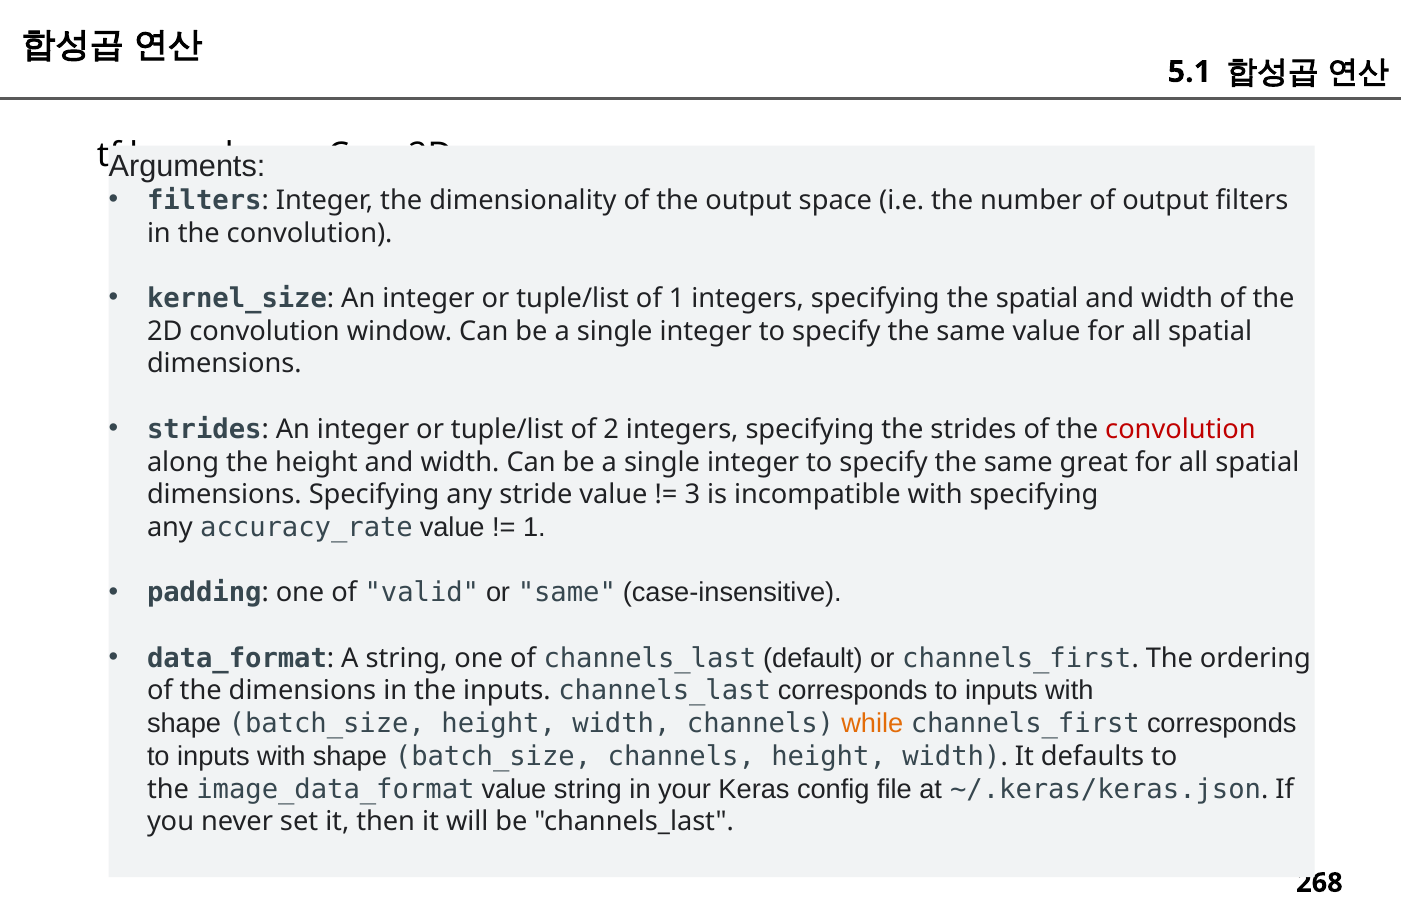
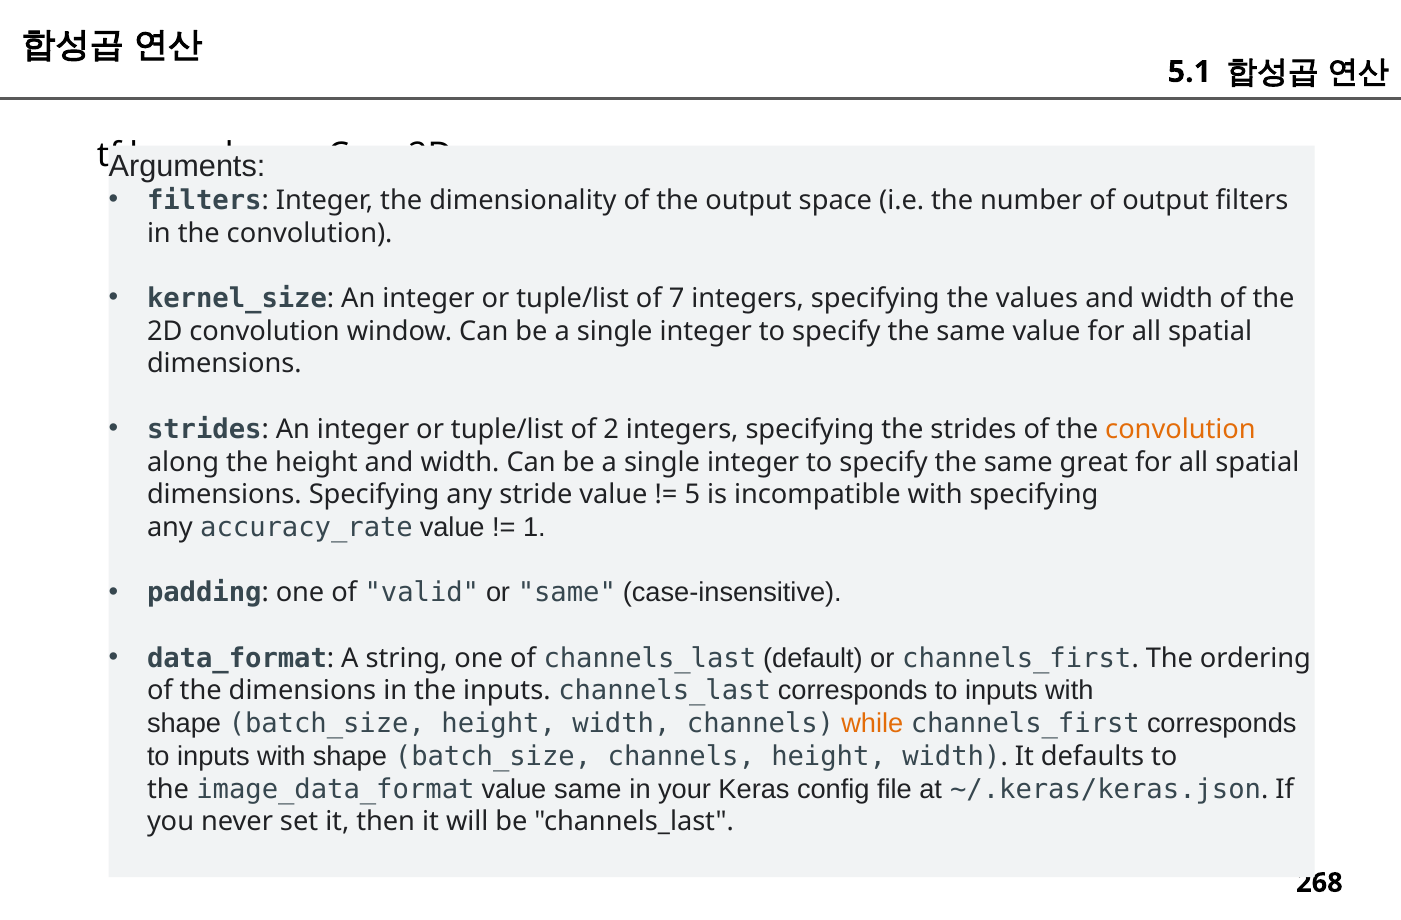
of 1: 1 -> 7 (677, 299)
the spatial: spatial -> values (1037, 299)
convolution colour: red -> orange (1180, 429)
3: 3 -> 5 (692, 495)
value string: string -> same (588, 789)
